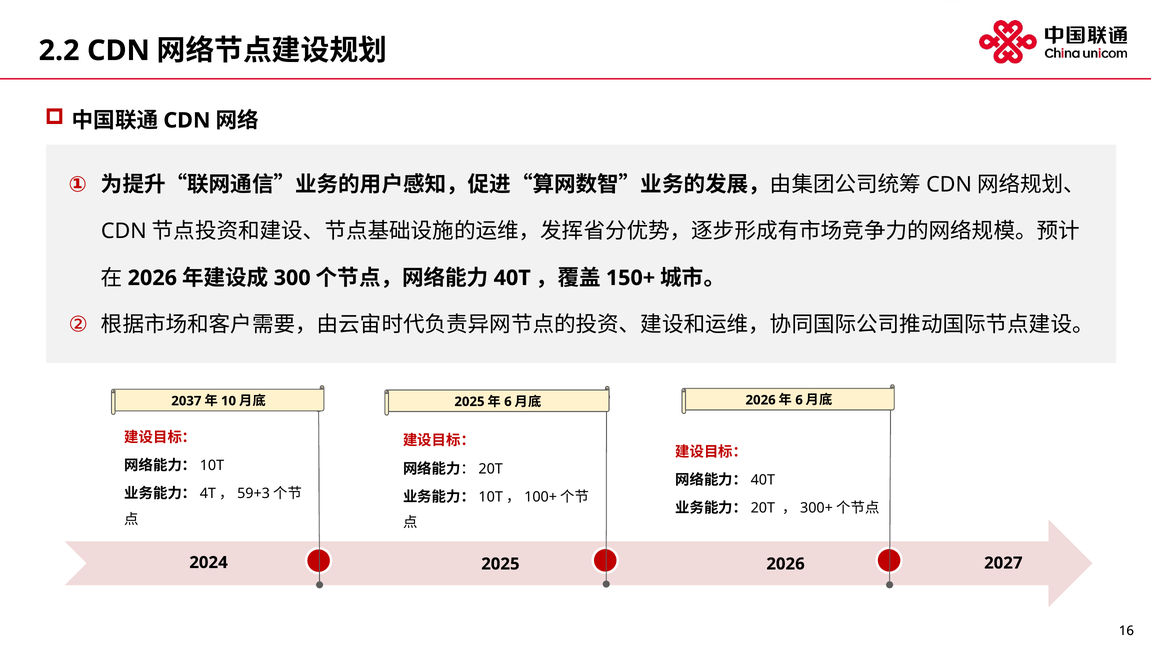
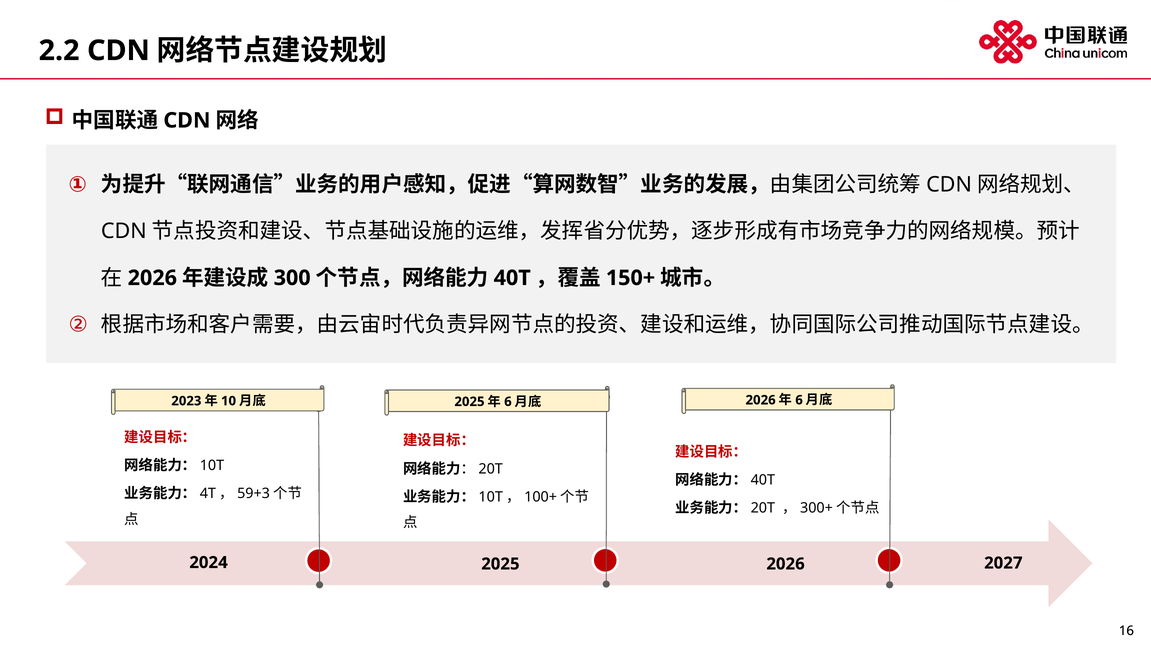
2037: 2037 -> 2023 (186, 401)
